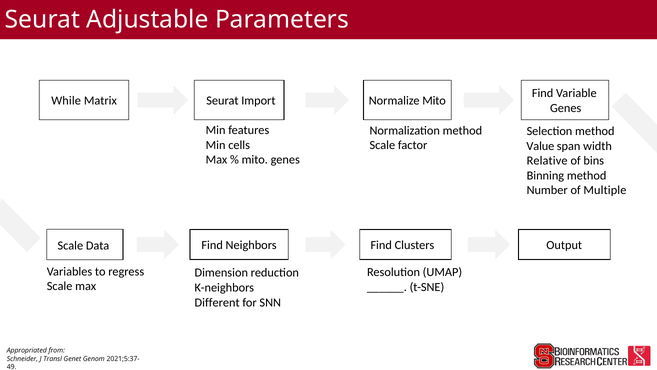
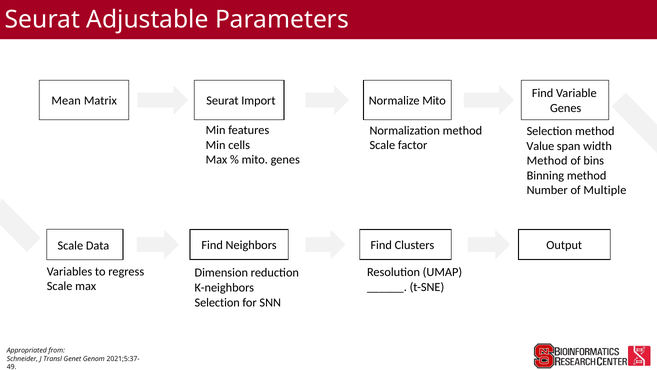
While: While -> Mean (66, 101)
Relative: Relative -> Method (547, 161)
Different: Different -> Selection (217, 302)
